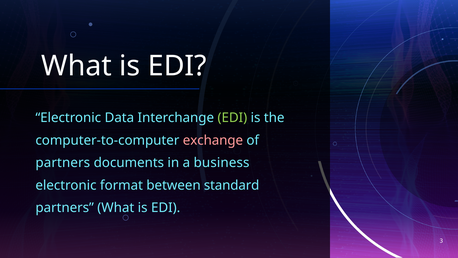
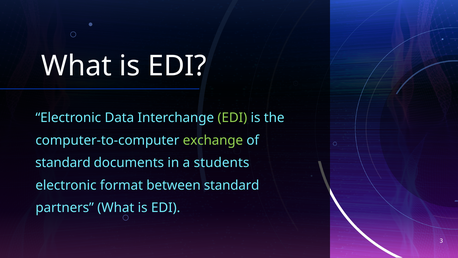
exchange colour: pink -> light green (213, 140)
partners: partners -> standard (63, 163)
business: business -> students (222, 163)
